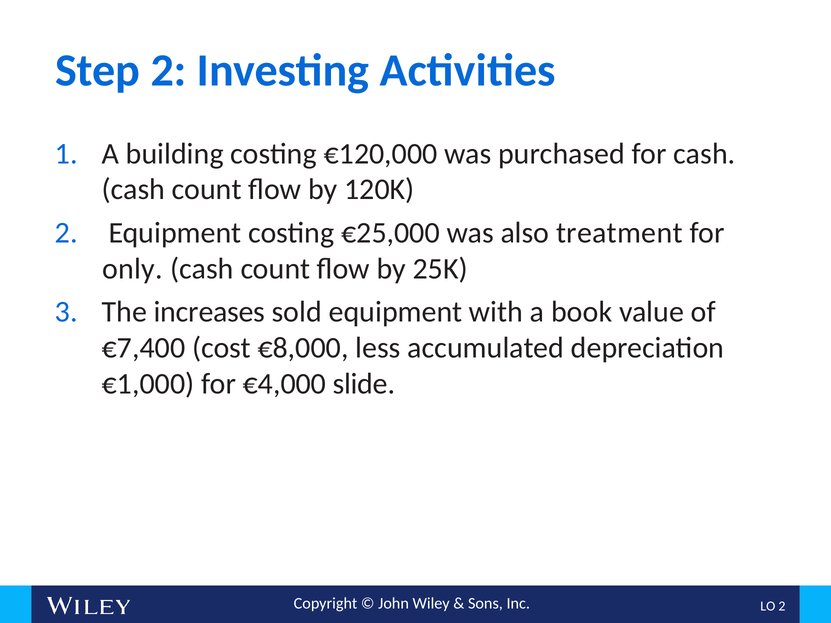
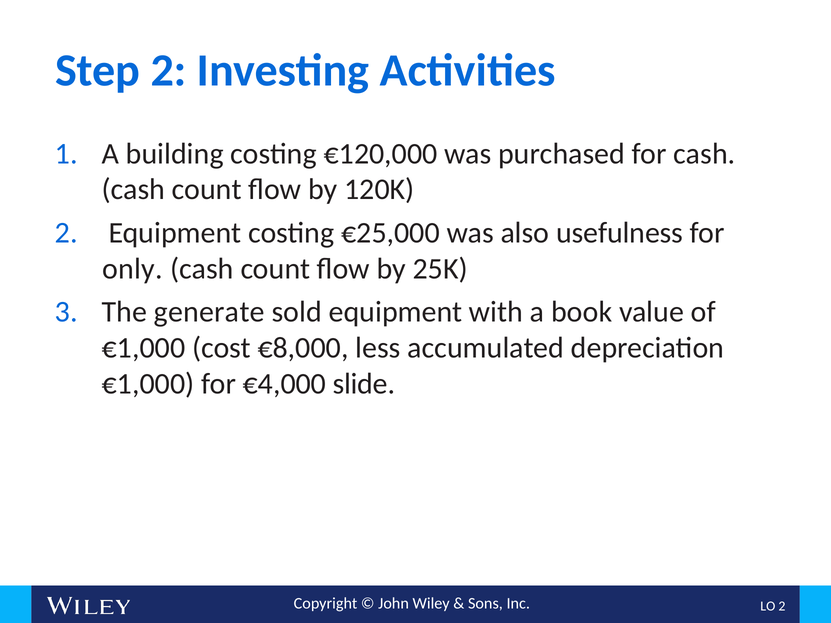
treatment: treatment -> usefulness (620, 233)
increases: increases -> generate (209, 312)
€7,400: €7,400 -> €1,000 (143, 348)
